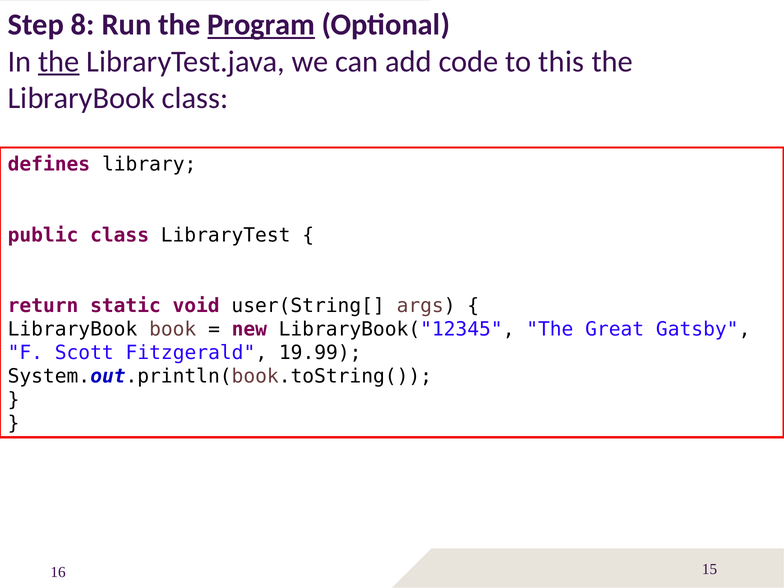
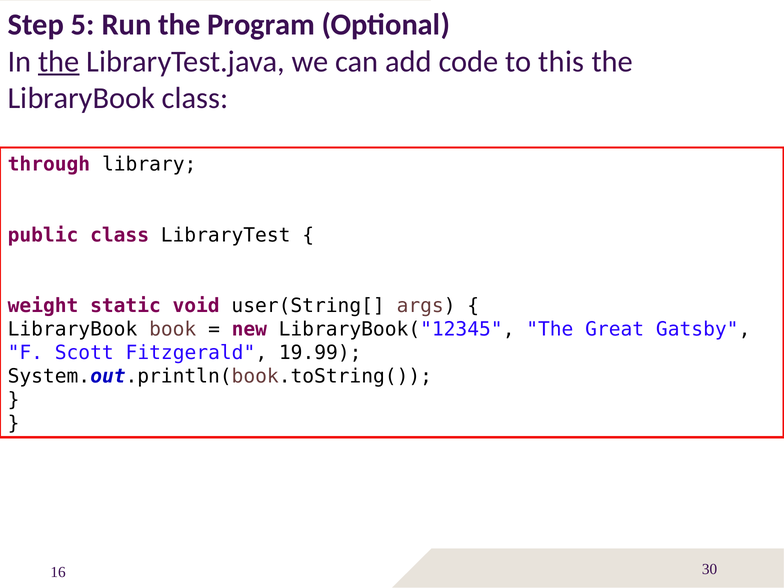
8: 8 -> 5 (83, 25)
Program underline: present -> none (261, 25)
defines: defines -> through (49, 164)
return: return -> weight (43, 306)
15: 15 -> 30 (710, 569)
